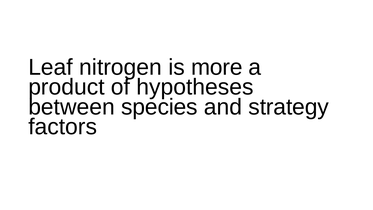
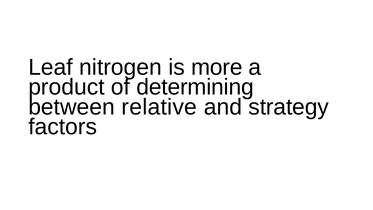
hypotheses: hypotheses -> determining (195, 87)
species: species -> relative (159, 107)
